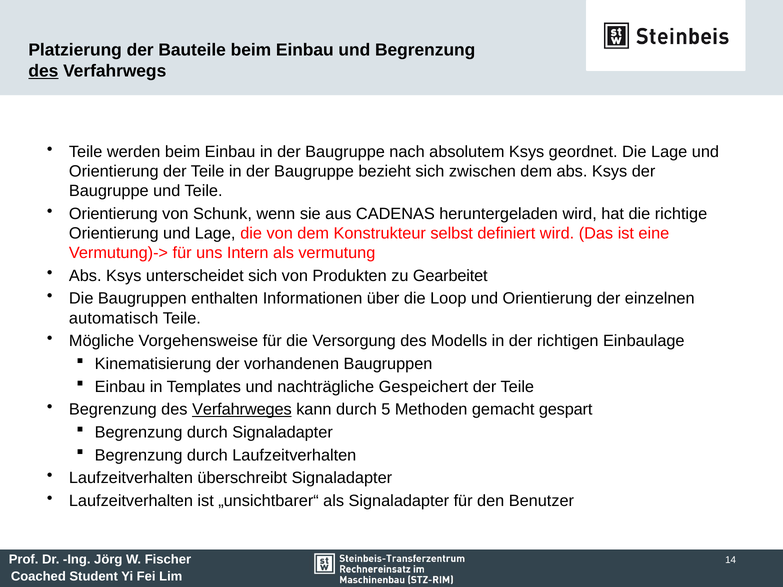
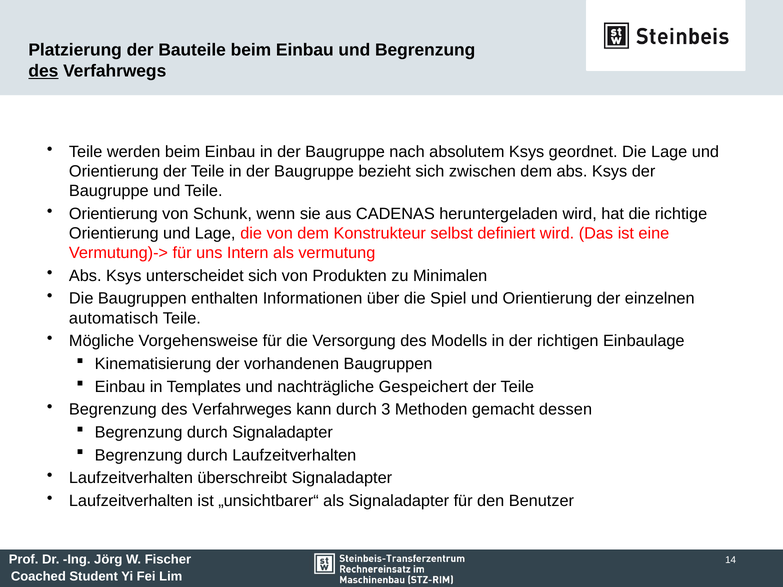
Gearbeitet: Gearbeitet -> Minimalen (450, 276)
Loop: Loop -> Spiel (448, 299)
Verfahrweges underline: present -> none (242, 410)
5: 5 -> 3 (386, 410)
gespart: gespart -> dessen (566, 410)
